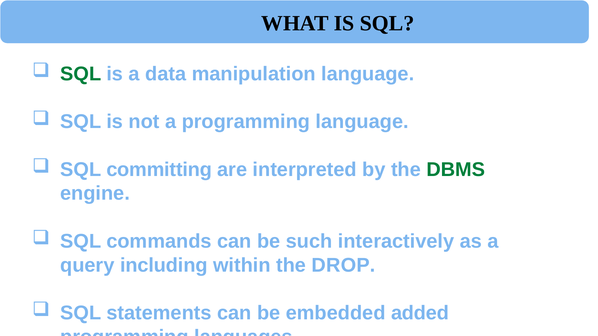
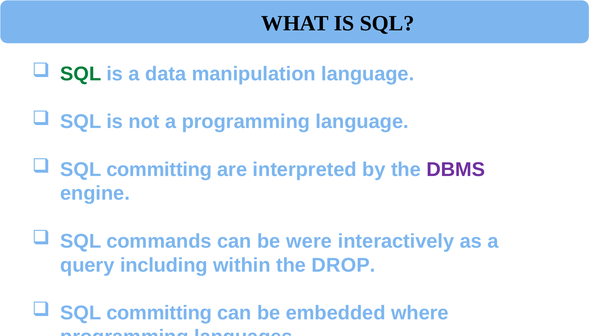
DBMS colour: green -> purple (456, 170)
such: such -> were (309, 241)
statements: statements -> committing (159, 313)
added: added -> where (420, 313)
